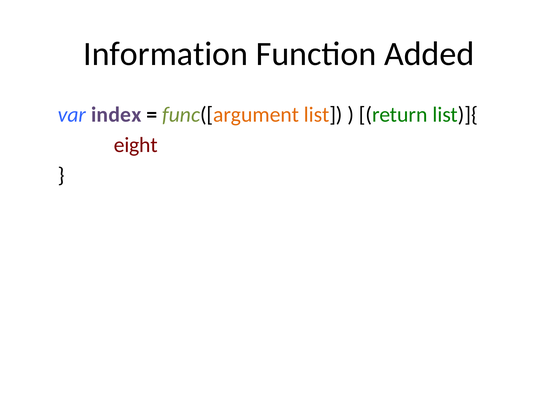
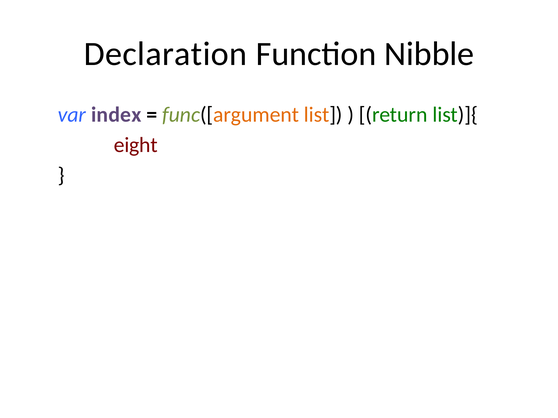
Information: Information -> Declaration (165, 54)
Added: Added -> Nibble (429, 54)
